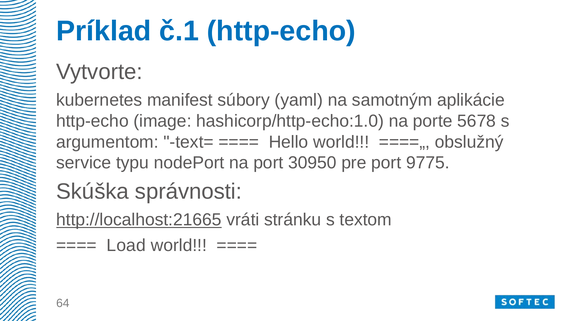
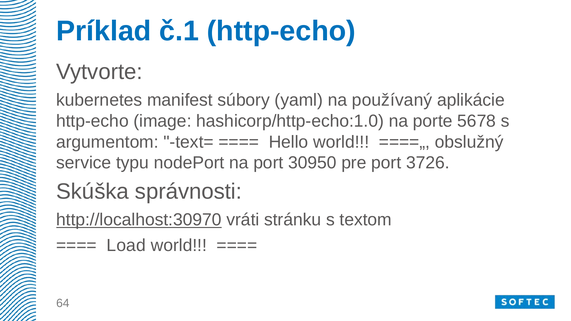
samotným: samotným -> používaný (392, 100)
9775: 9775 -> 3726 (428, 163)
http://localhost:21665: http://localhost:21665 -> http://localhost:30970 (139, 220)
